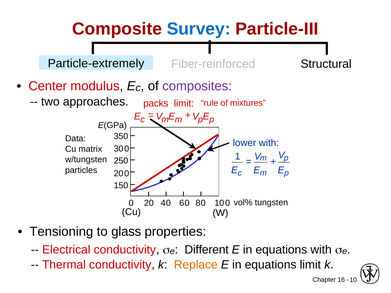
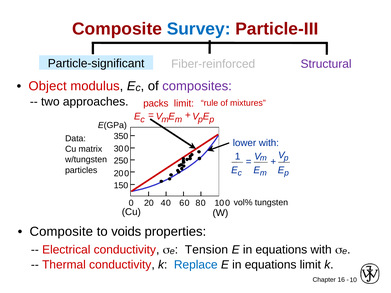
Particle-extremely: Particle-extremely -> Particle-significant (96, 63)
Structural colour: black -> purple (326, 64)
Center: Center -> Object (48, 86)
Tensioning: Tensioning -> Composite (61, 232)
glass: glass -> voids (126, 232)
Different: Different -> Tension (206, 250)
Replace colour: orange -> blue (196, 265)
